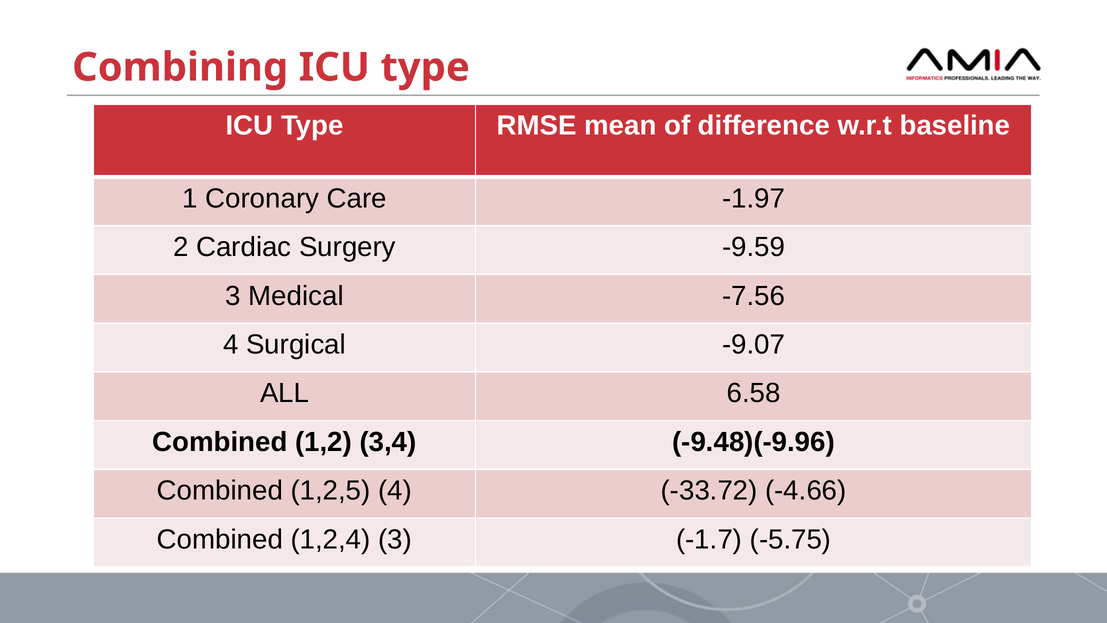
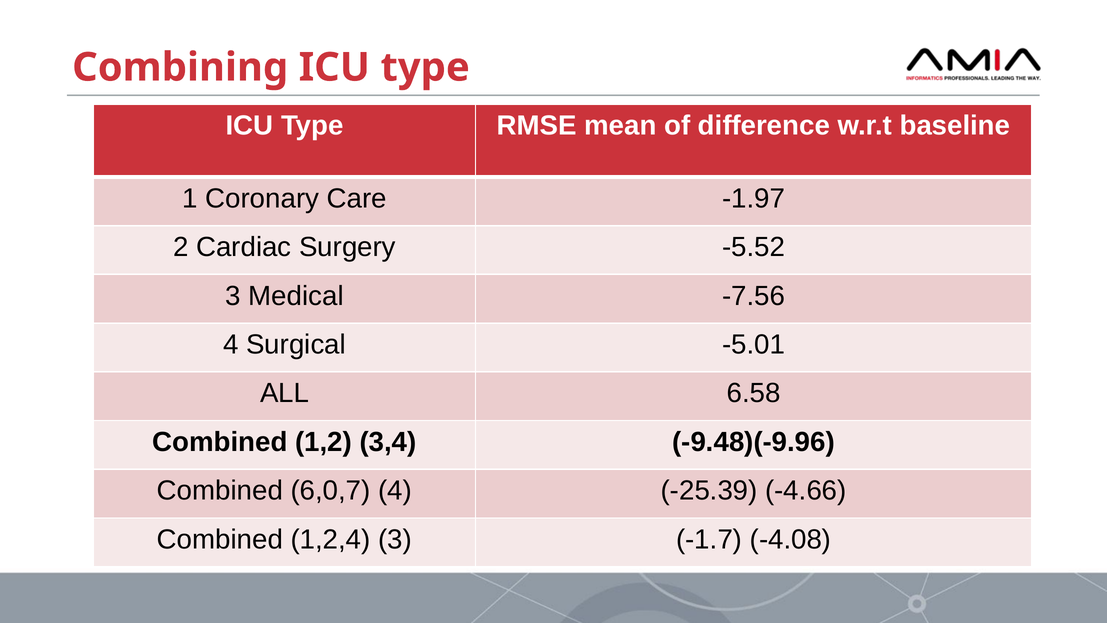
-9.59: -9.59 -> -5.52 (754, 247)
-9.07: -9.07 -> -5.01 (754, 344)
1,2,5: 1,2,5 -> 6,0,7 (331, 491)
-33.72: -33.72 -> -25.39 (709, 491)
-5.75: -5.75 -> -4.08 (790, 539)
